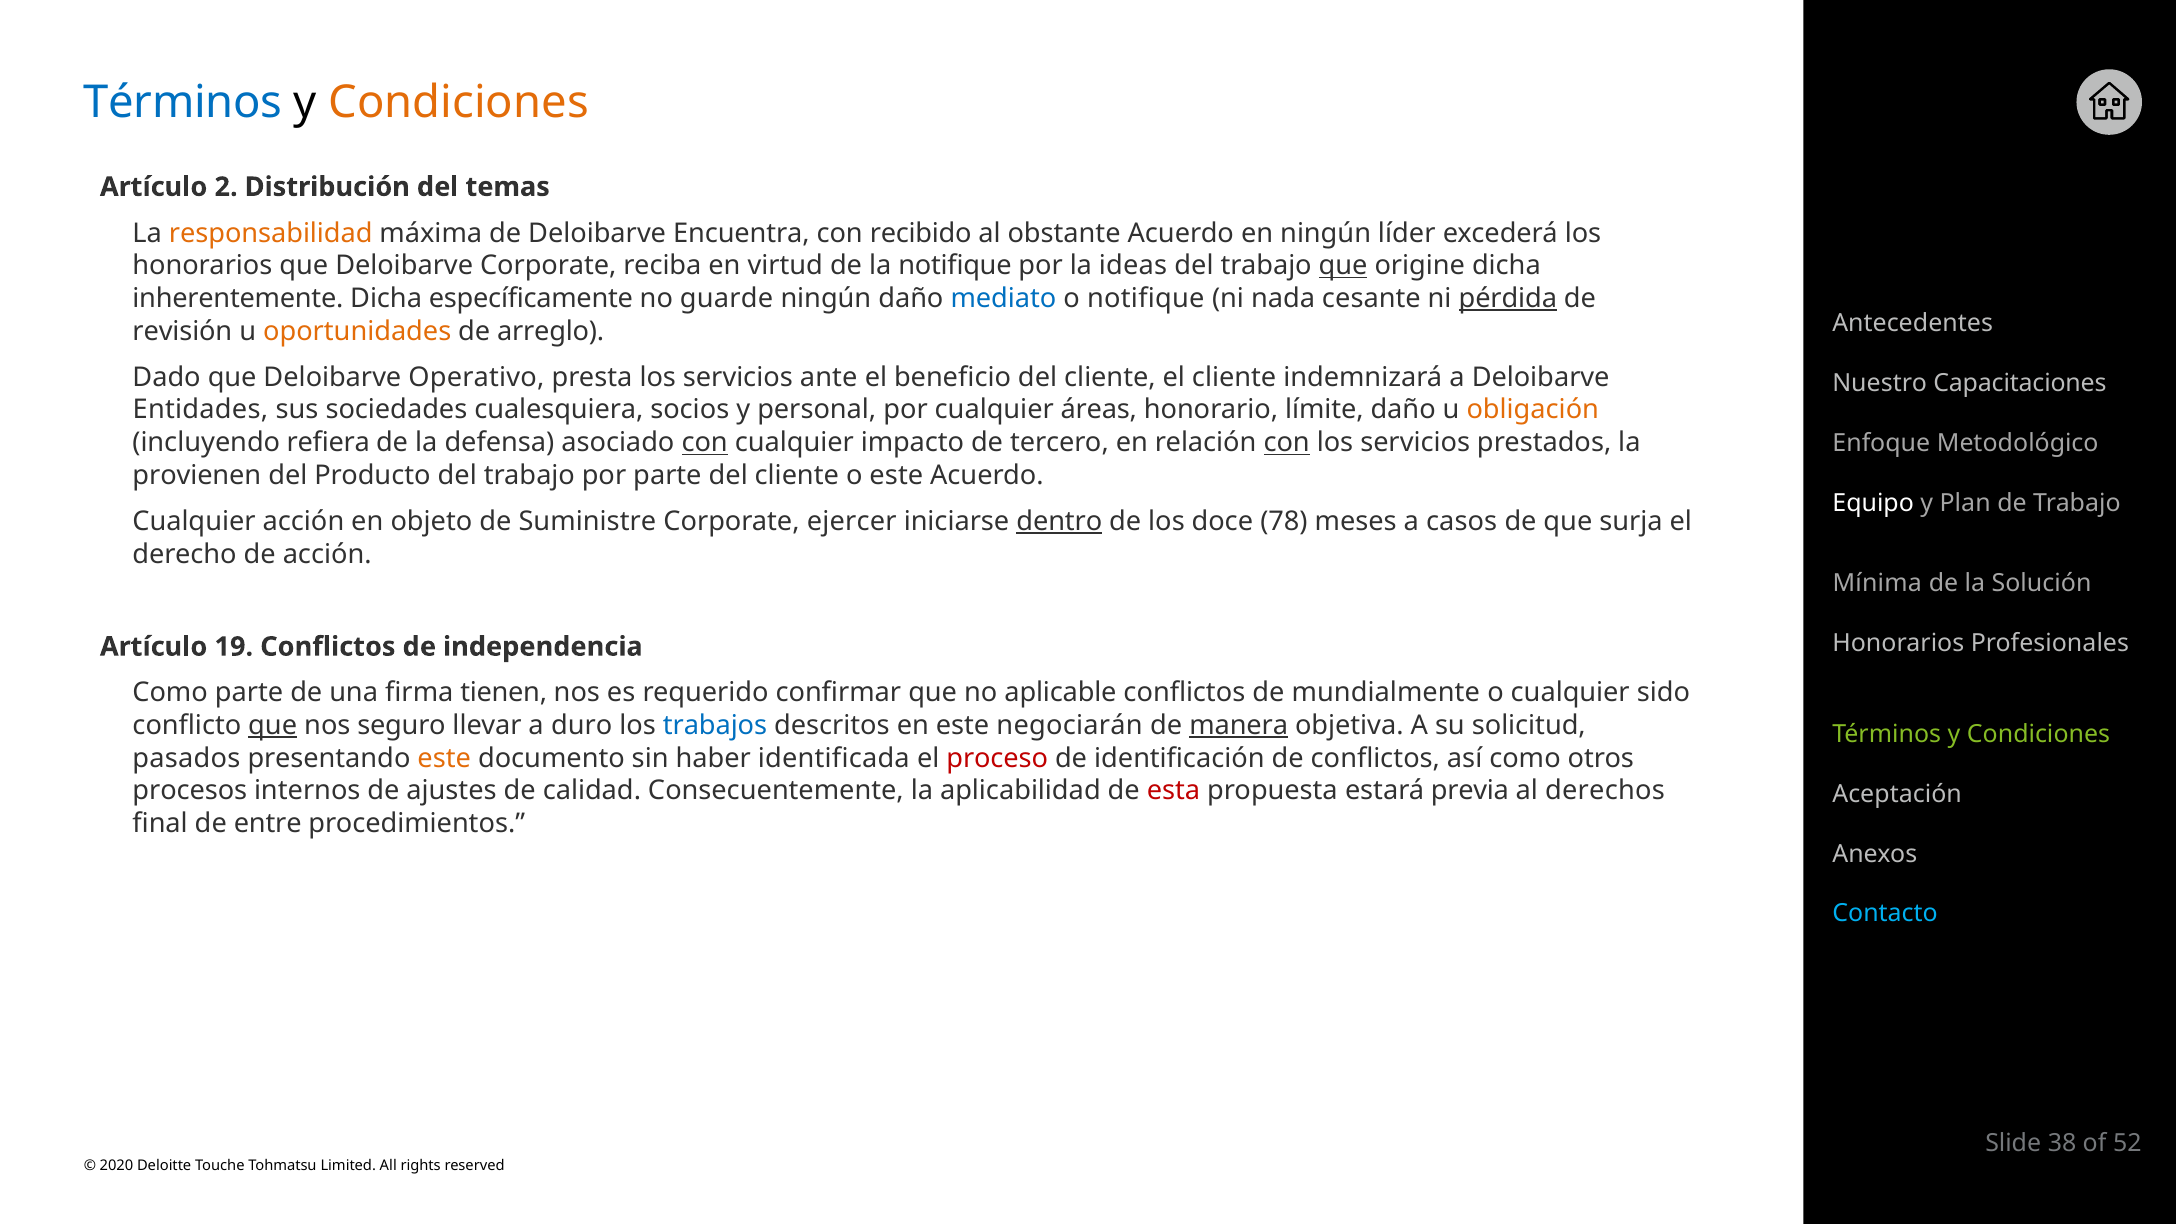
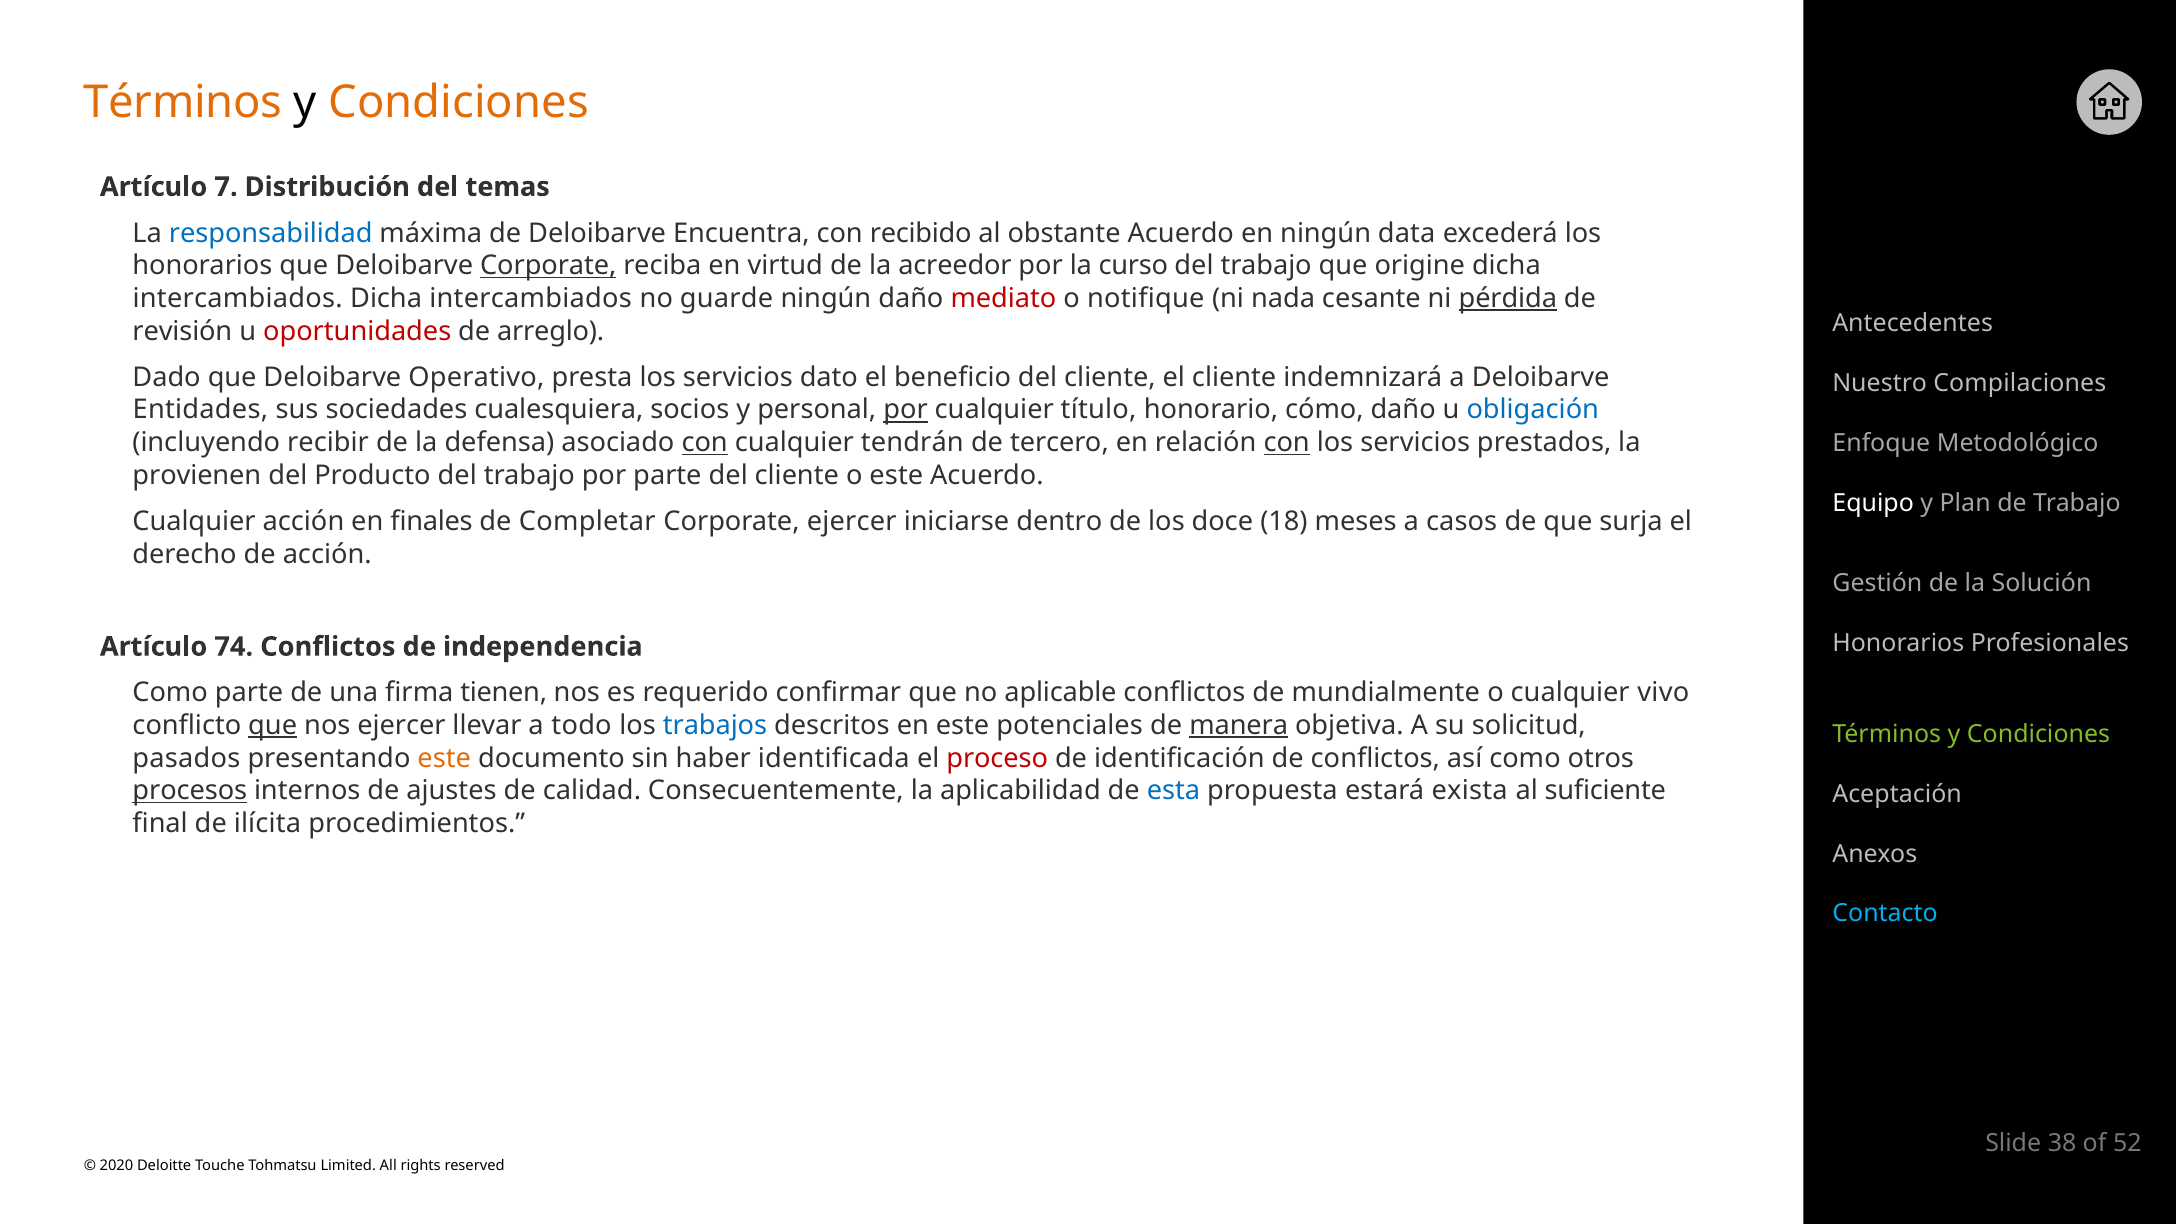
Términos colour: blue -> orange (183, 102)
2: 2 -> 7 (226, 187)
responsabilidad colour: orange -> blue (271, 233)
líder: líder -> data (1407, 233)
Corporate underline: none -> present (548, 266)
la notifique: notifique -> acreedor (955, 266)
ideas: ideas -> curso (1133, 266)
que underline: present -> none (1343, 266)
inherentemente: inherentemente -> intercambiados (238, 298)
específicamente: específicamente -> intercambiados (531, 298)
mediato colour: blue -> red (1003, 298)
oportunidades colour: orange -> red (357, 331)
ante: ante -> dato (829, 377)
Capacitaciones: Capacitaciones -> Compilaciones (2020, 383)
por underline: none -> present (906, 410)
áreas: áreas -> título (1099, 410)
límite: límite -> cómo (1324, 410)
obligación colour: orange -> blue (1533, 410)
refiera: refiera -> recibir (328, 443)
impacto: impacto -> tendrán (912, 443)
objeto: objeto -> finales (432, 522)
Suministre: Suministre -> Completar (587, 522)
dentro underline: present -> none (1059, 522)
78: 78 -> 18 (1284, 522)
Mínima: Mínima -> Gestión (1877, 583)
19: 19 -> 74 (234, 647)
sido: sido -> vivo (1663, 693)
nos seguro: seguro -> ejercer (401, 726)
duro: duro -> todo (582, 726)
negociarán: negociarán -> potenciales (1070, 726)
procesos underline: none -> present (190, 791)
esta colour: red -> blue (1173, 791)
previa: previa -> exista (1470, 791)
derechos: derechos -> suficiente (1605, 791)
entre: entre -> ilícita (268, 824)
